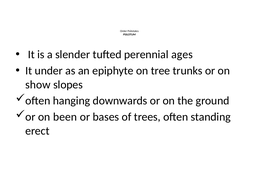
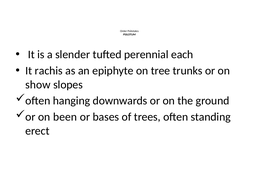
ages: ages -> each (182, 55)
under: under -> rachis (49, 71)
